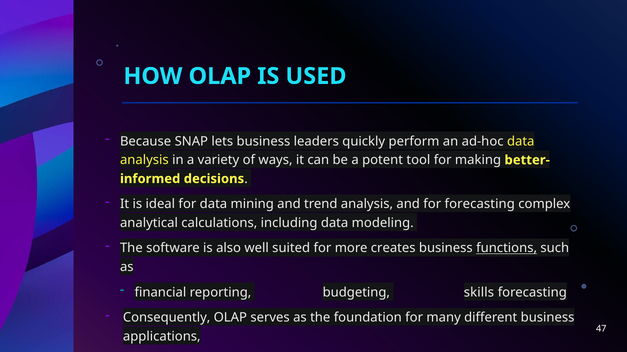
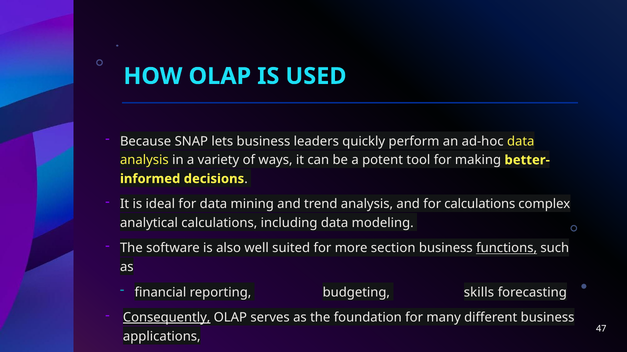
for forecasting: forecasting -> calculations (480, 204)
creates: creates -> section (393, 249)
Consequently underline: none -> present (167, 318)
